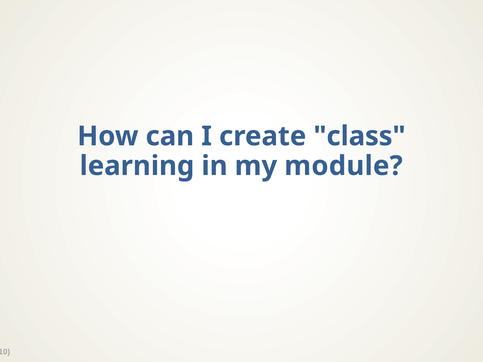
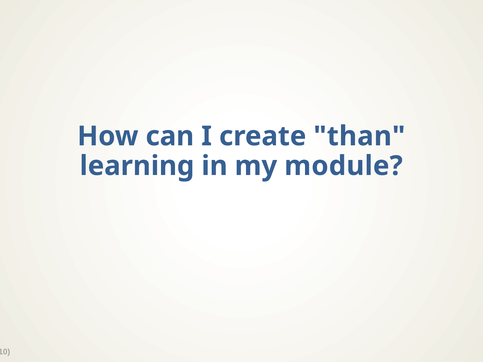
class: class -> than (359, 136)
